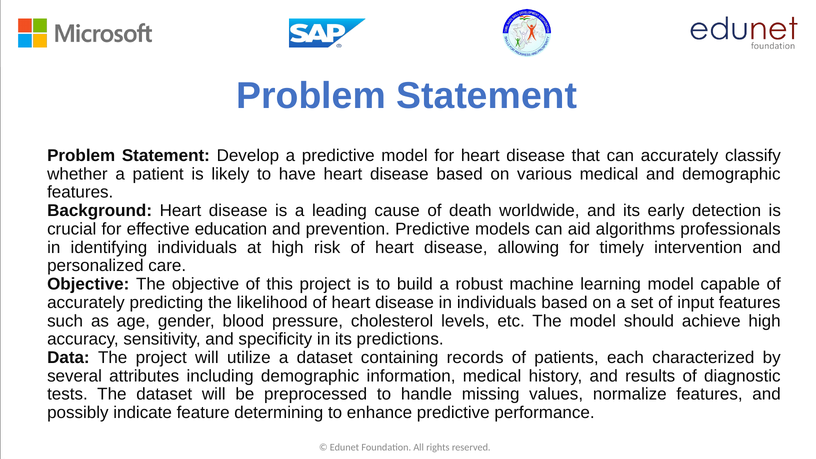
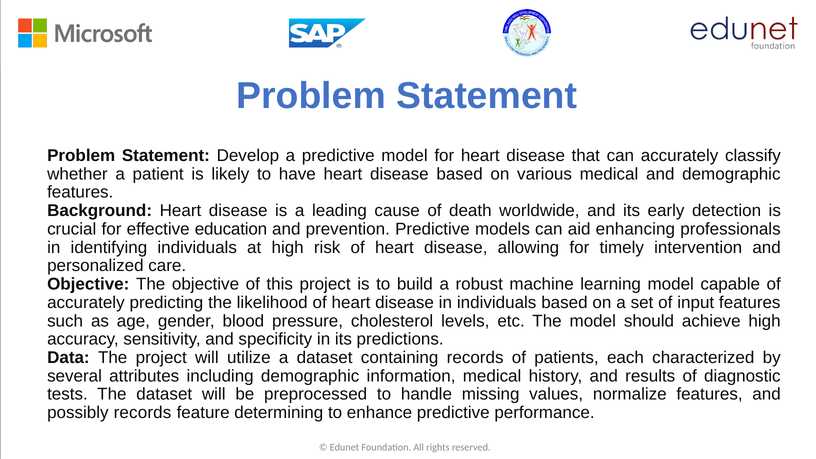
algorithms: algorithms -> enhancing (635, 229)
possibly indicate: indicate -> records (142, 413)
